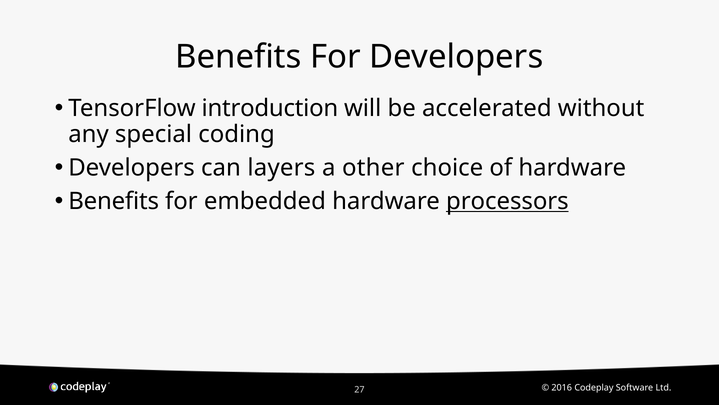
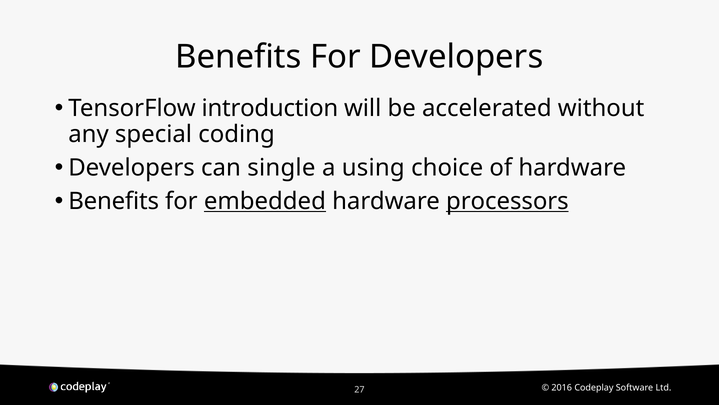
layers: layers -> single (281, 168)
other: other -> using (373, 168)
embedded underline: none -> present (265, 201)
